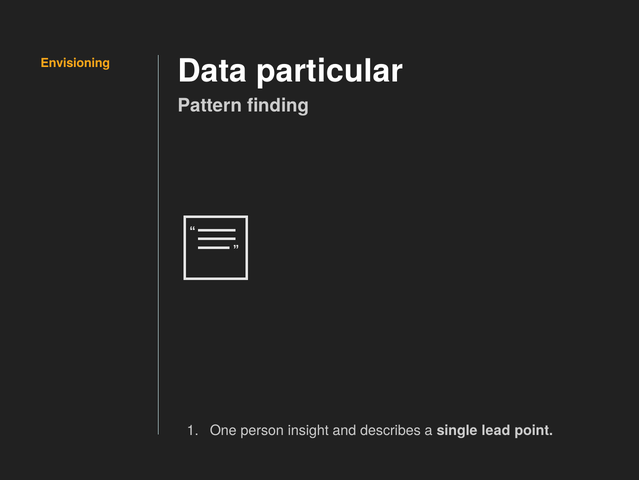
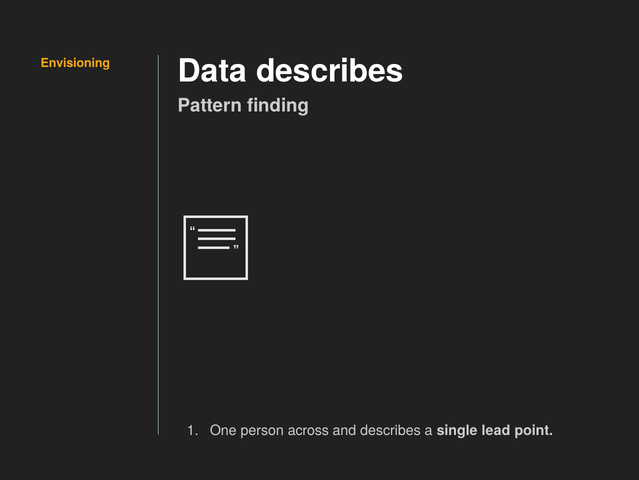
Data particular: particular -> describes (330, 71)
insight: insight -> across (308, 430)
